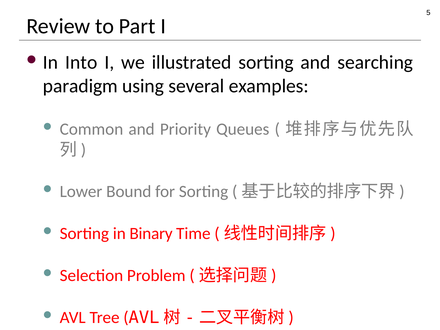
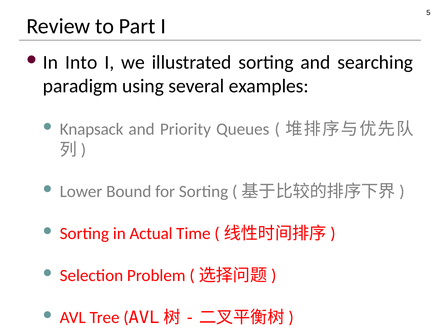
Common: Common -> Knapsack (92, 129)
Binary: Binary -> Actual (151, 234)
